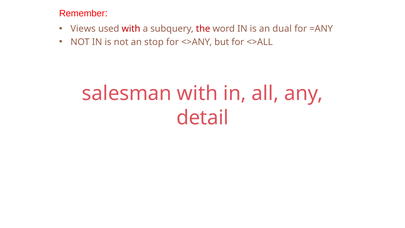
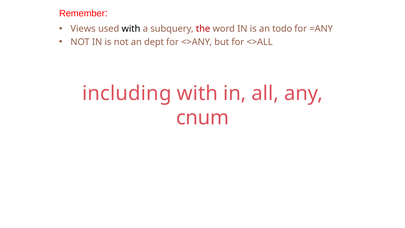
with colour: red -> black (131, 29)
dual: dual -> todo (282, 29)
stop: stop -> dept (154, 42)
salesman: salesman -> including (127, 94)
detail: detail -> cnum (203, 118)
